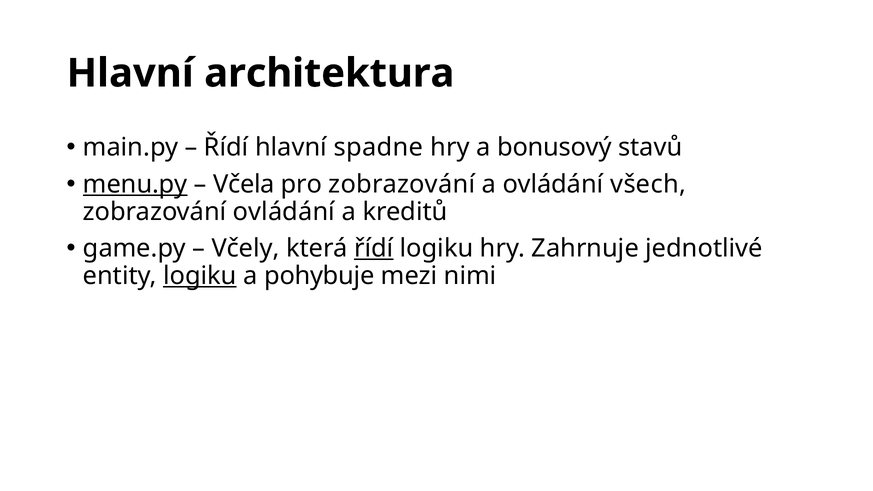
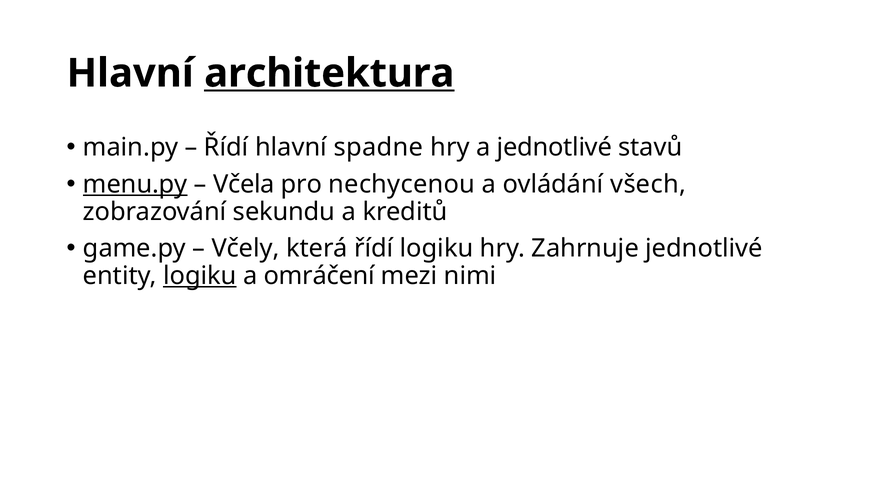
architektura underline: none -> present (329, 73)
a bonusový: bonusový -> jednotlivé (554, 148)
pro zobrazování: zobrazování -> nechycenou (402, 184)
zobrazování ovládání: ovládání -> sekundu (284, 212)
řídí underline: present -> none (374, 248)
pohybuje: pohybuje -> omráčení (319, 276)
